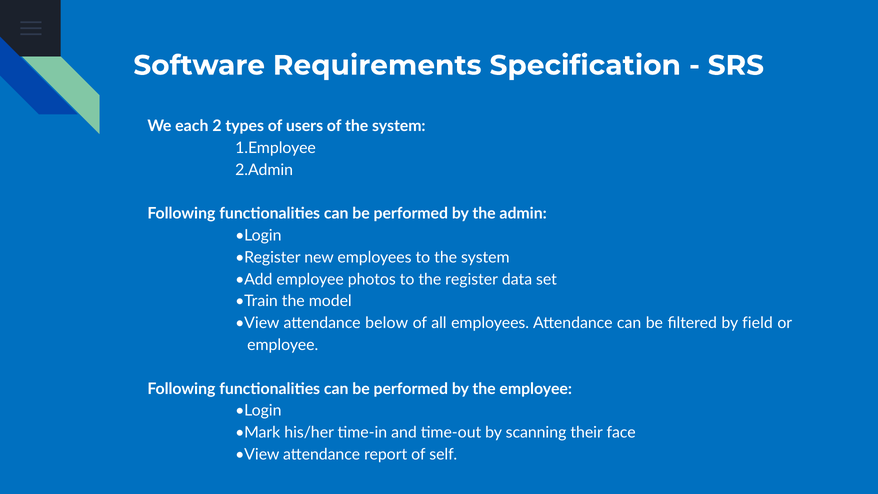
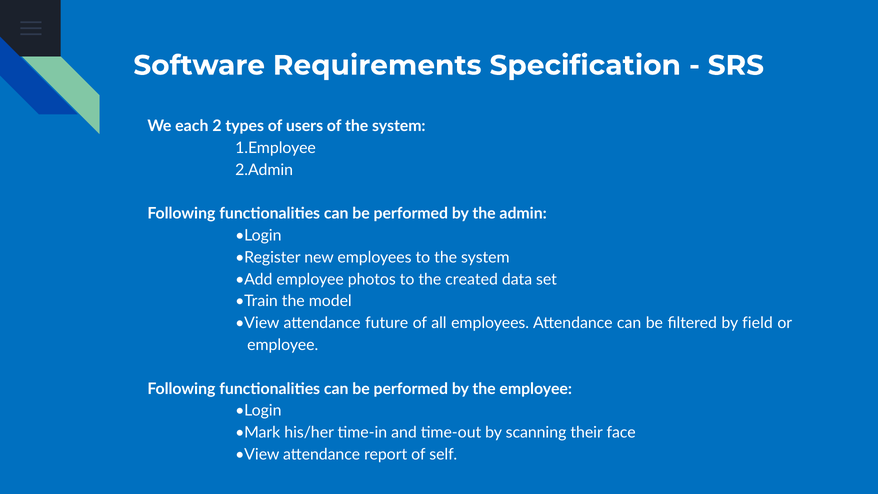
the register: register -> created (472, 279)
below: below -> future (387, 323)
